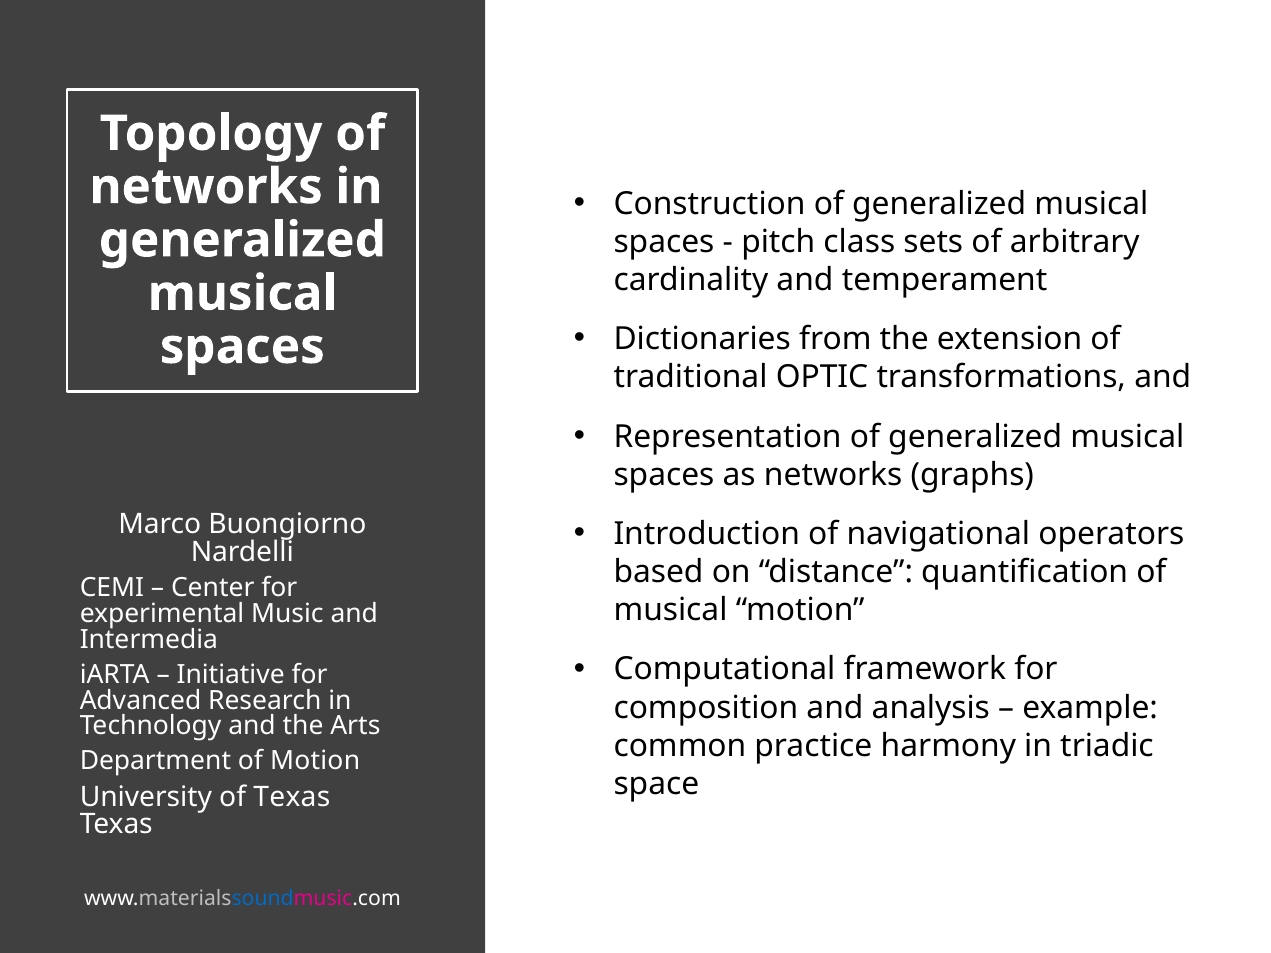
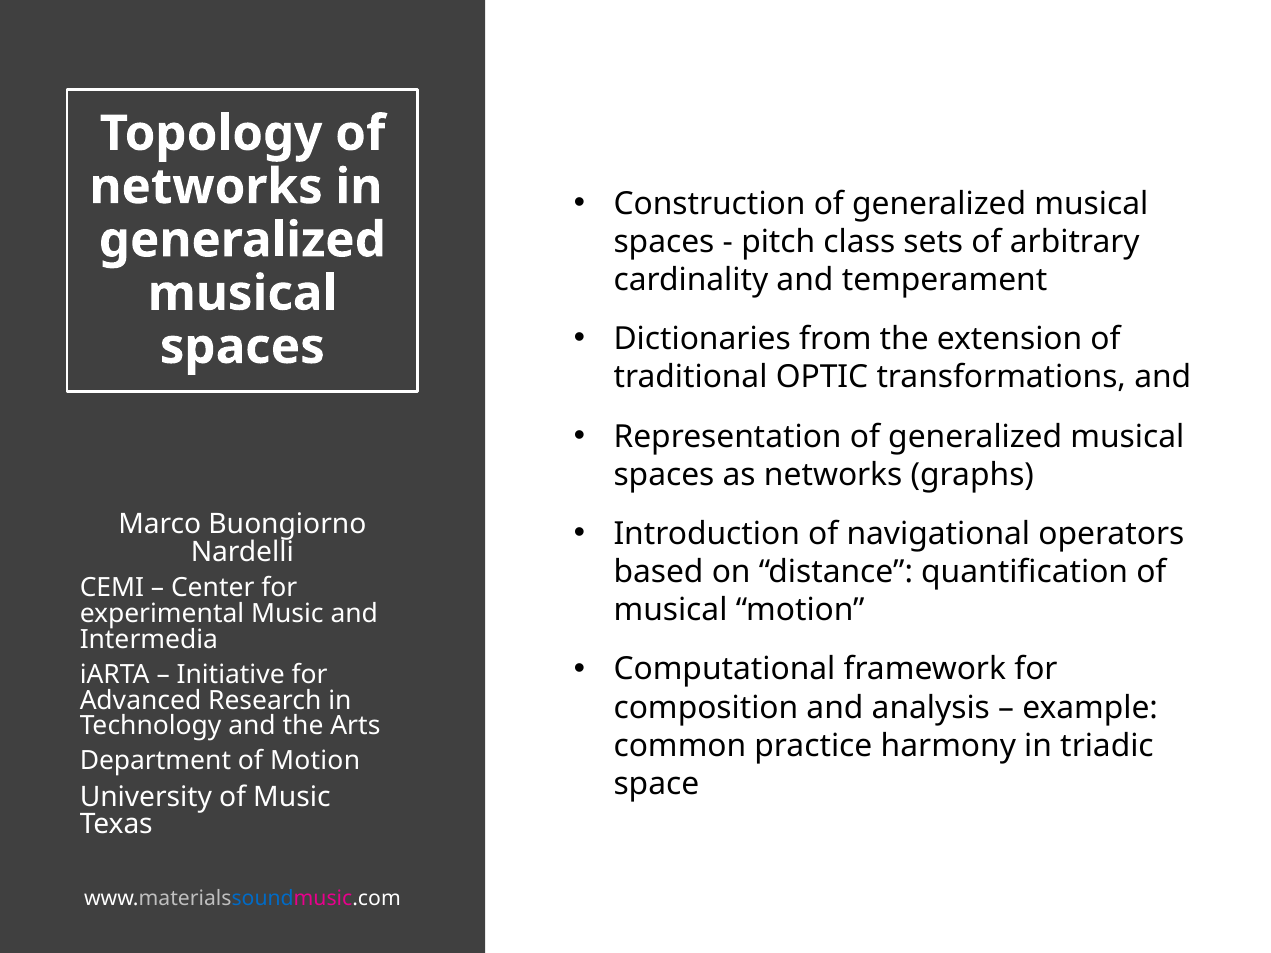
of Texas: Texas -> Music (292, 797)
